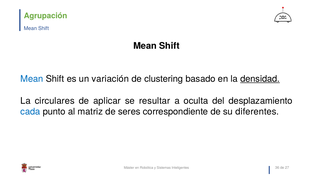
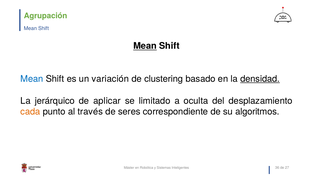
Mean underline: none -> present (145, 46)
circulares: circulares -> jerárquico (55, 101)
resultar: resultar -> limitado (155, 101)
cada colour: blue -> orange (30, 112)
matriz: matriz -> través (90, 112)
diferentes: diferentes -> algoritmos (257, 112)
